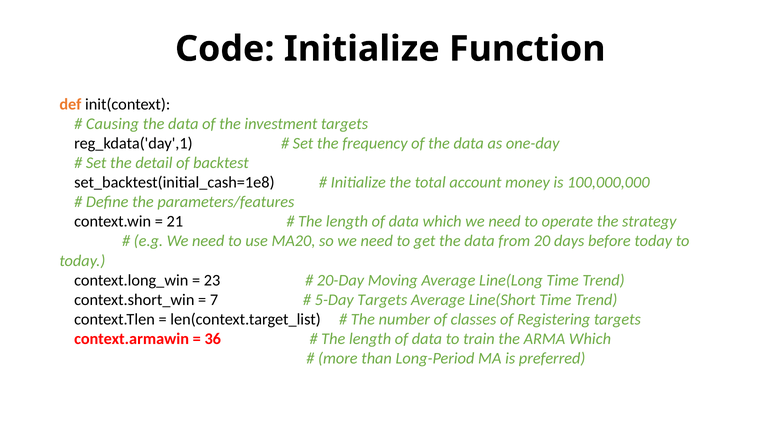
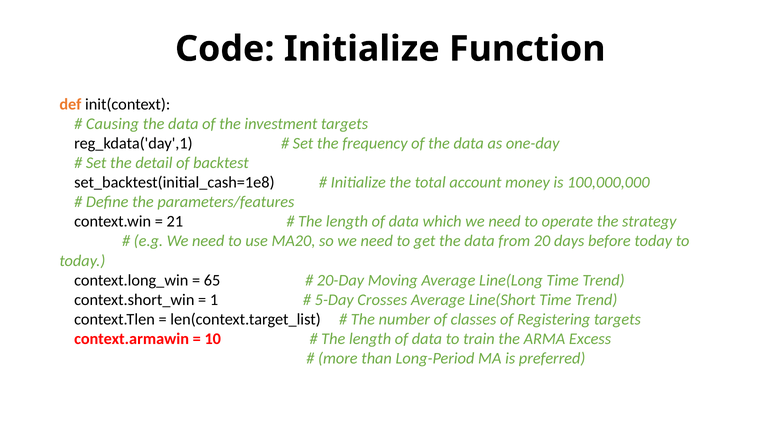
23: 23 -> 65 (212, 280)
7: 7 -> 1 (214, 300)
5-Day Targets: Targets -> Crosses (382, 300)
36: 36 -> 10 (213, 339)
ARMA Which: Which -> Excess (590, 339)
